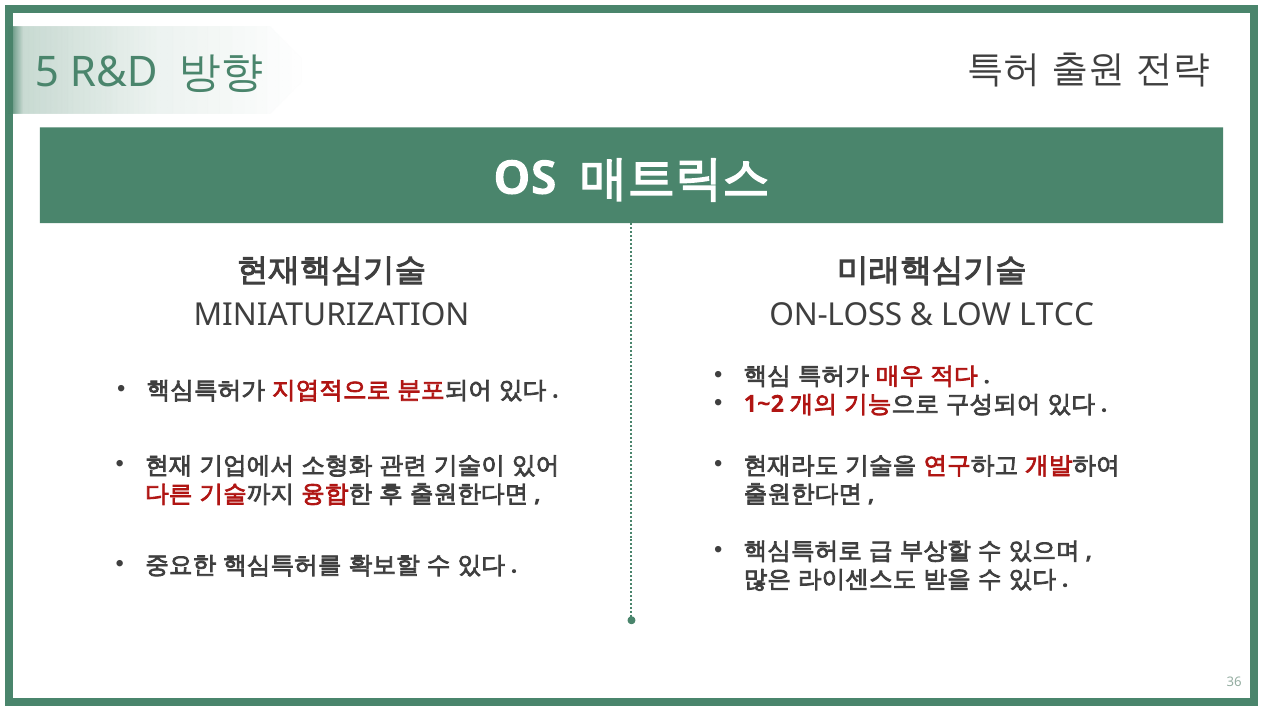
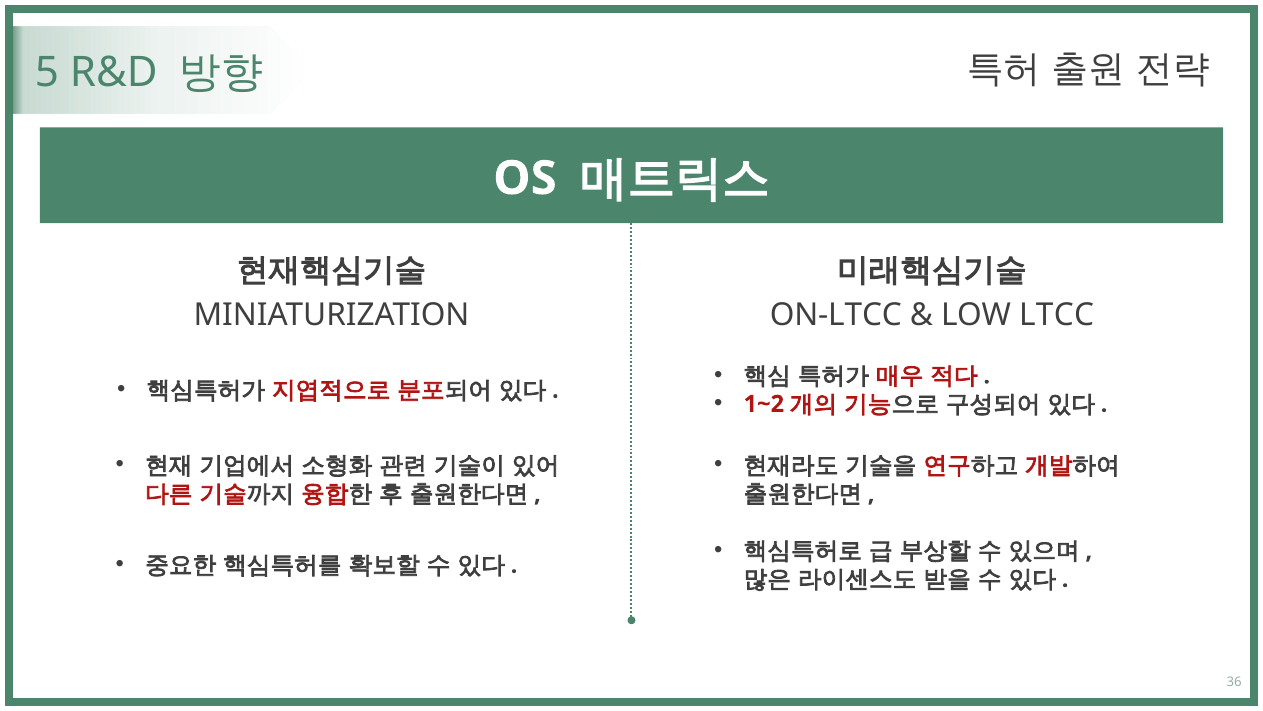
ON-LOSS: ON-LOSS -> ON-LTCC (836, 315)
